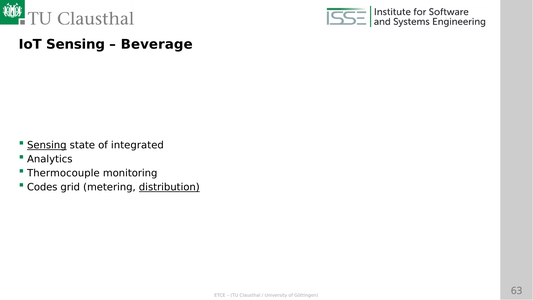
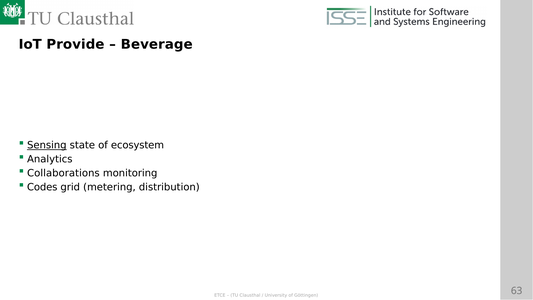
IoT Sensing: Sensing -> Provide (75, 44)
integrated: integrated -> ecosystem (138, 145)
Thermocouple: Thermocouple -> Collaborations (63, 173)
distribution underline: present -> none (169, 187)
